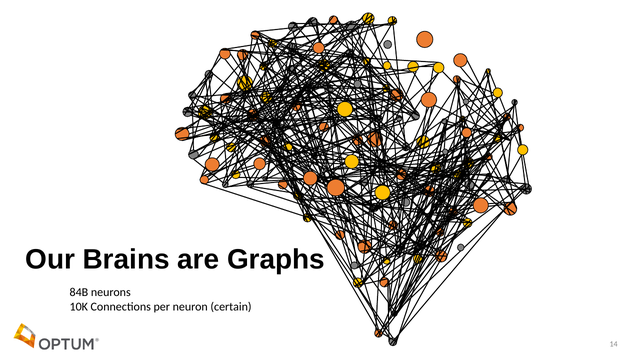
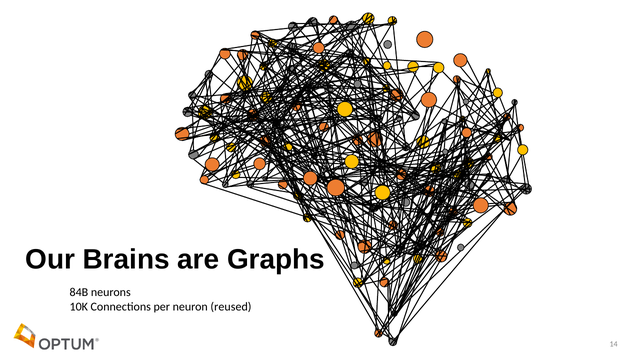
certain: certain -> reused (231, 306)
